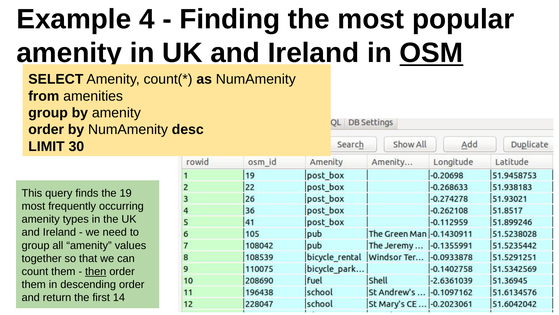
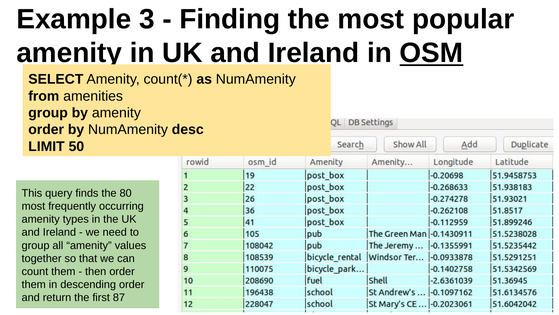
4: 4 -> 3 (147, 19)
30: 30 -> 50 (76, 146)
19: 19 -> 80 (126, 193)
then underline: present -> none (96, 271)
14: 14 -> 87 (119, 297)
